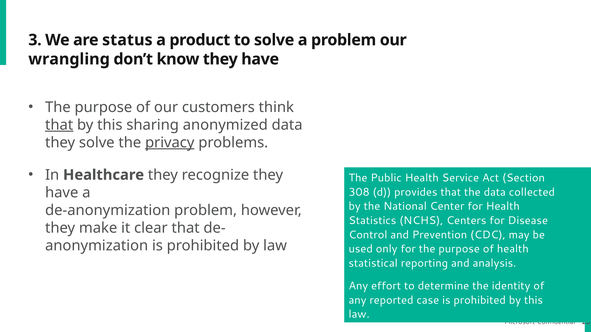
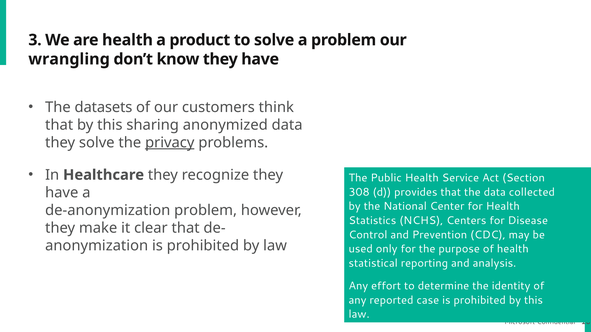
are status: status -> health (127, 40)
purpose: purpose -> datasets (103, 107)
that underline: present -> none (59, 125)
